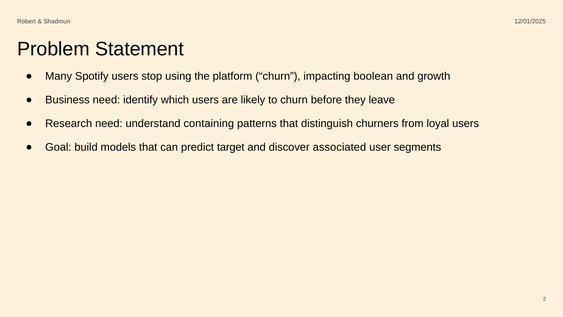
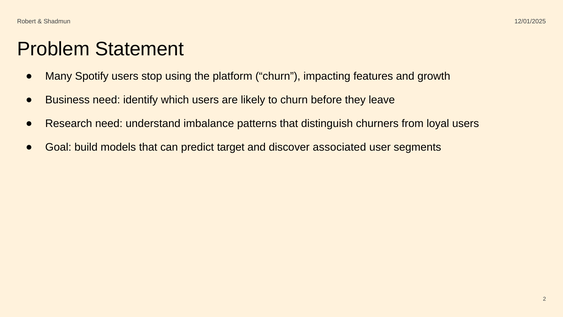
boolean: boolean -> features (373, 76)
containing: containing -> imbalance (209, 123)
